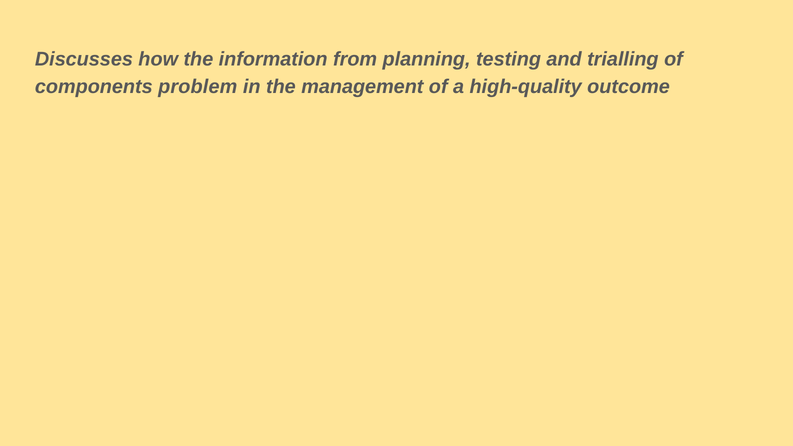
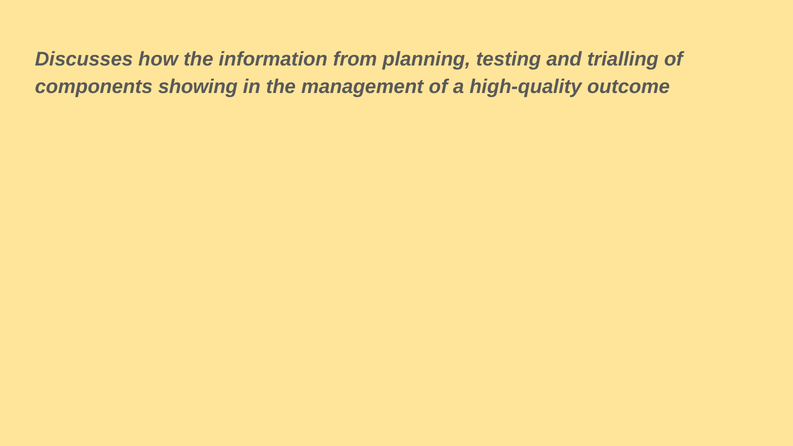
problem: problem -> showing (198, 87)
